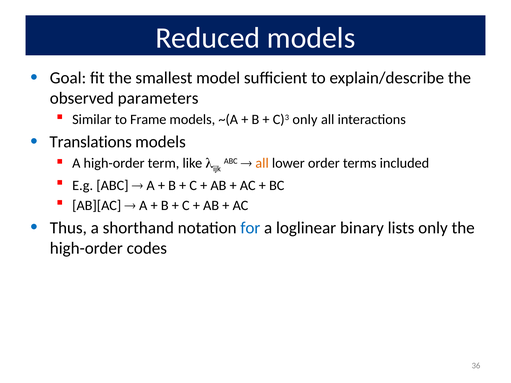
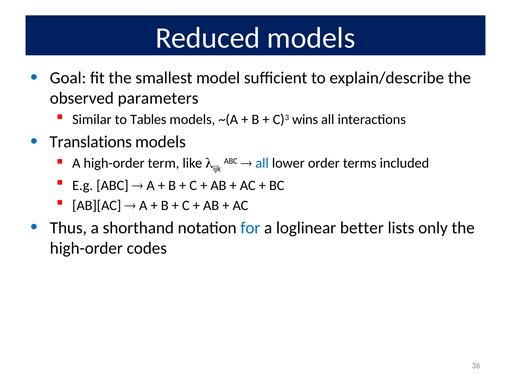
Frame: Frame -> Tables (148, 120)
C)3 only: only -> wins (305, 120)
all colour: orange -> blue (262, 163)
binary: binary -> better (362, 228)
